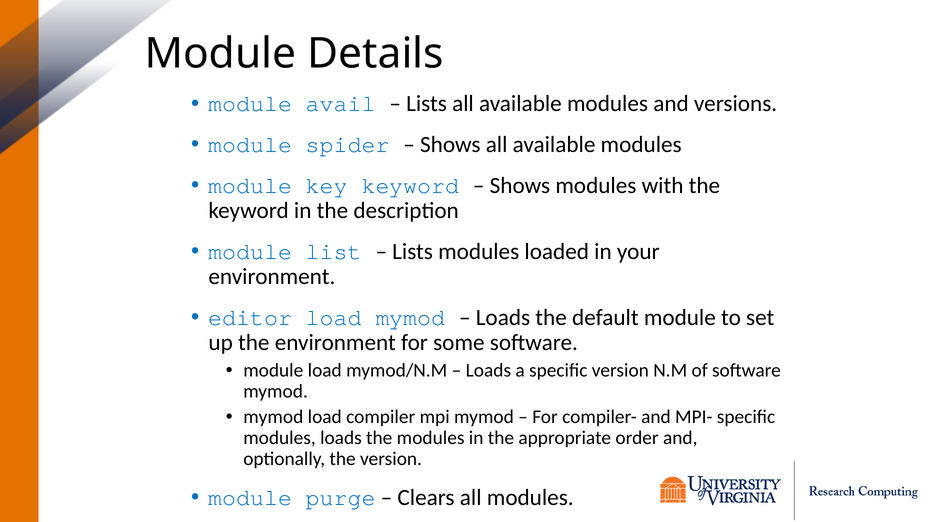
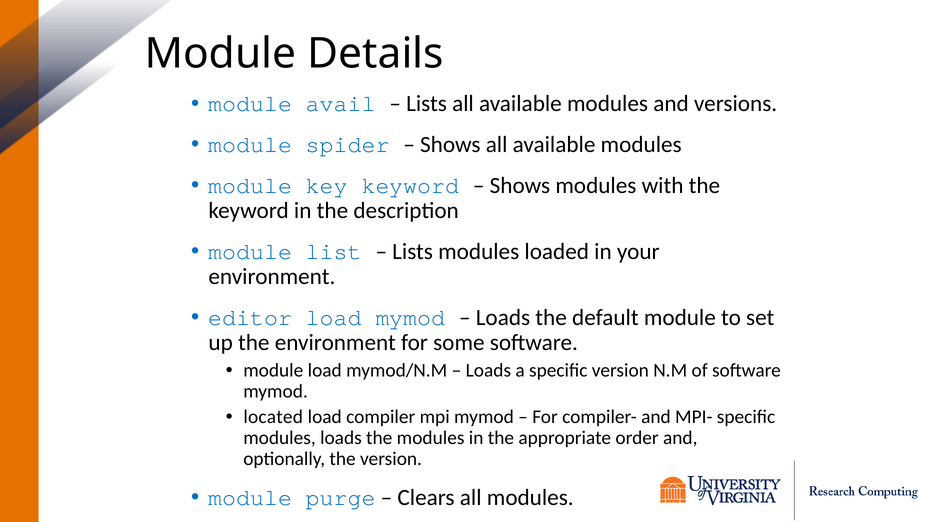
mymod: mymod -> located (273, 417)
